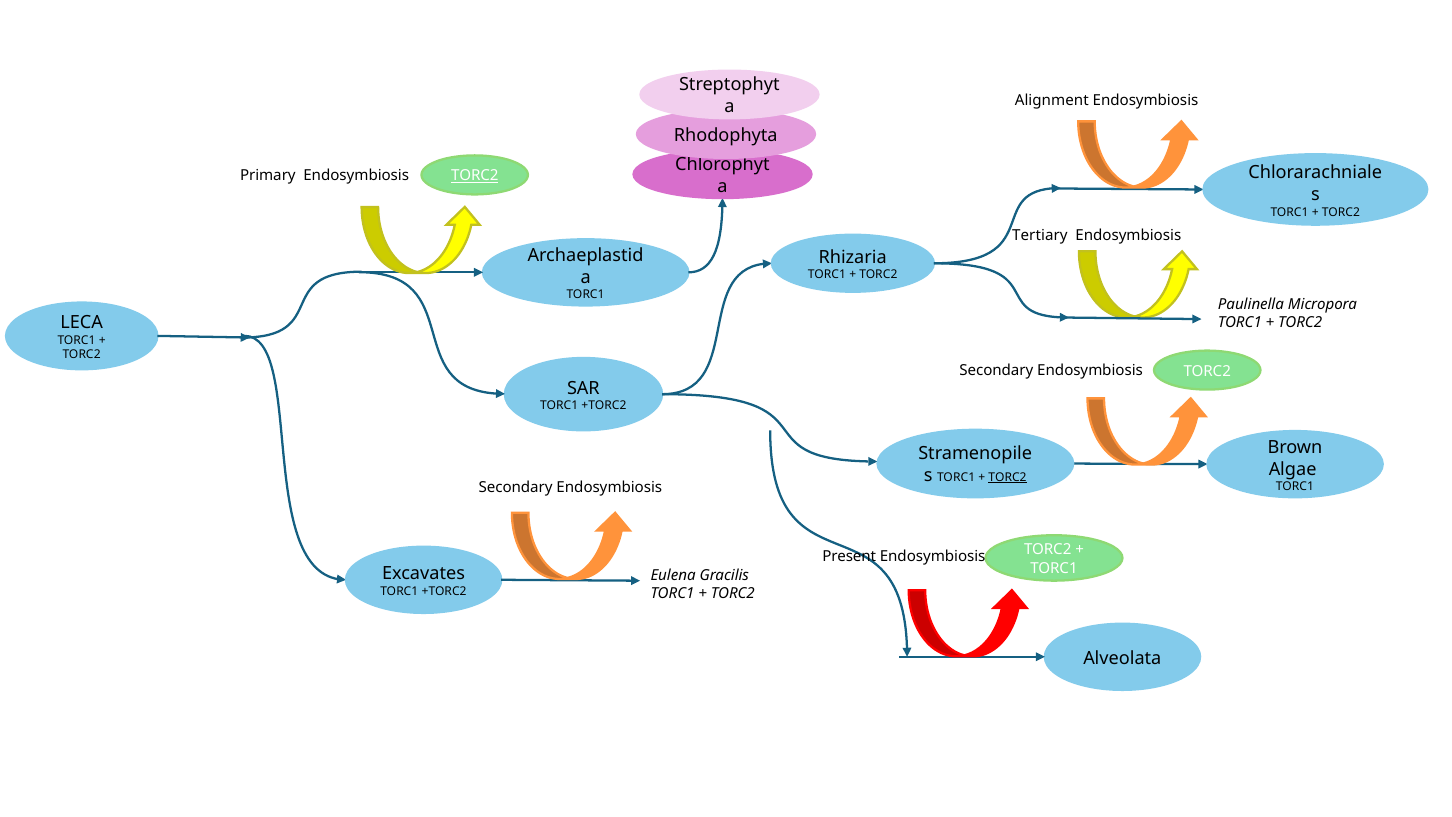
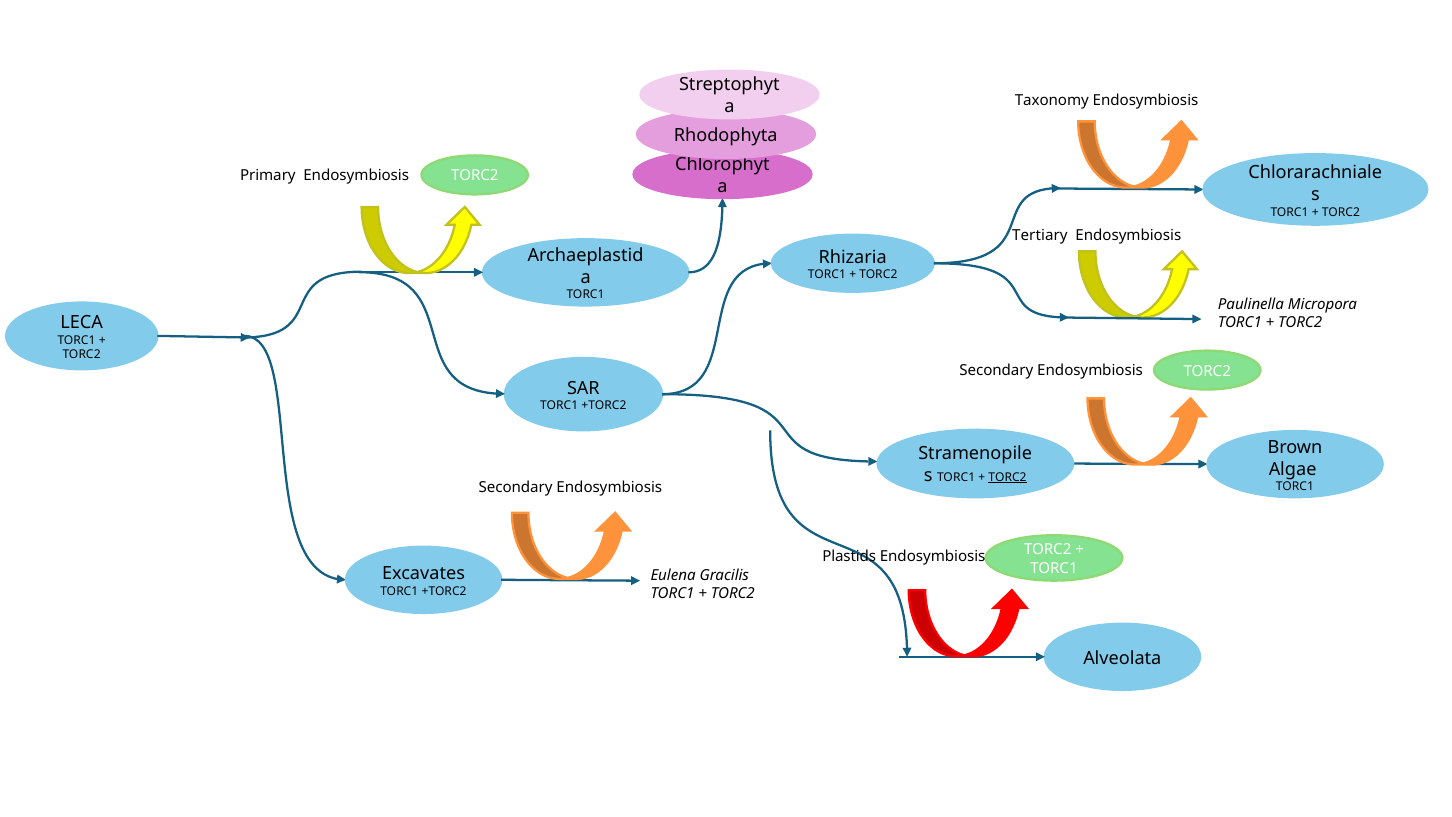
Alignment: Alignment -> Taxonomy (1052, 100)
TORC2 underline: present -> none (475, 176)
Present: Present -> Plastids (849, 557)
